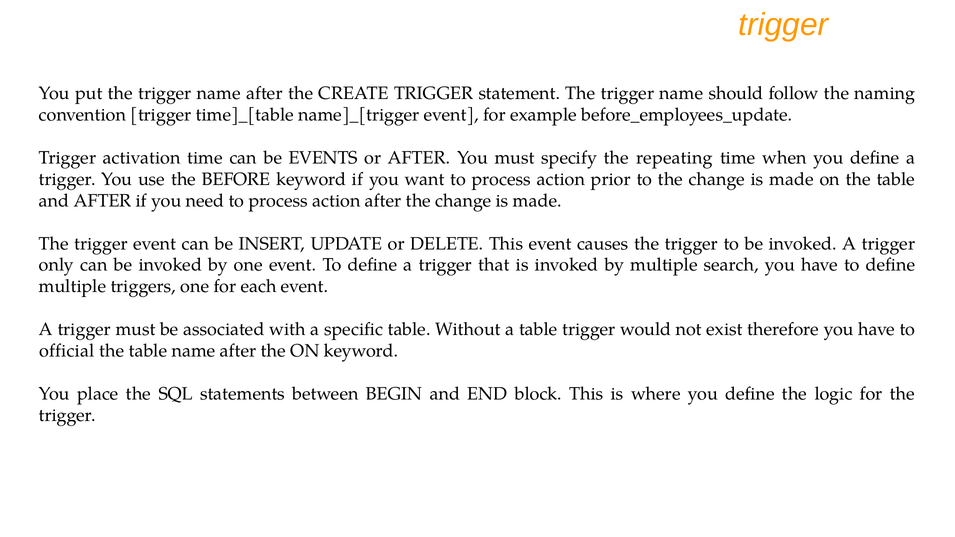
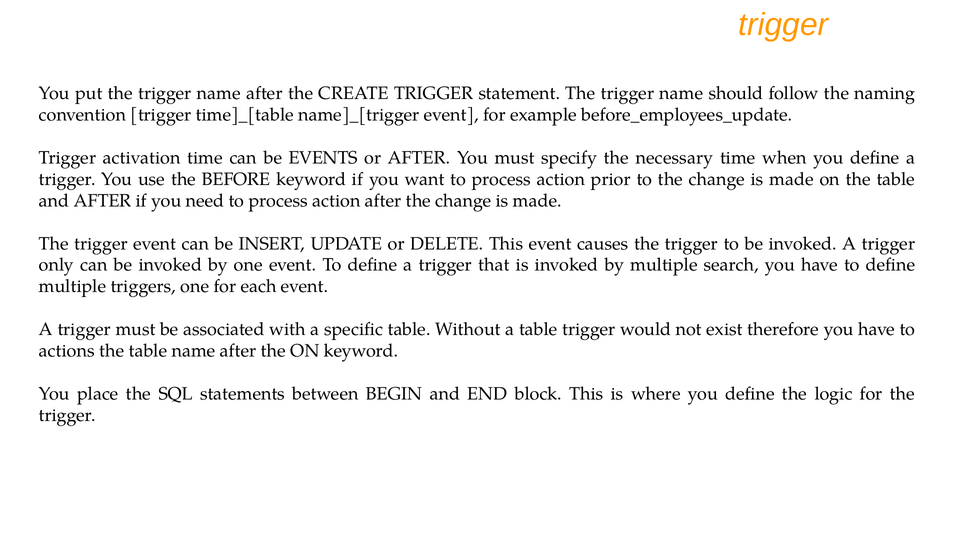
repeating: repeating -> necessary (675, 158)
official: official -> actions (67, 351)
